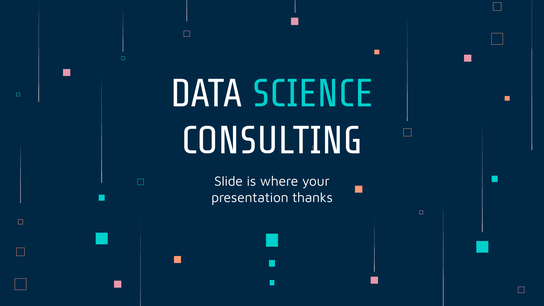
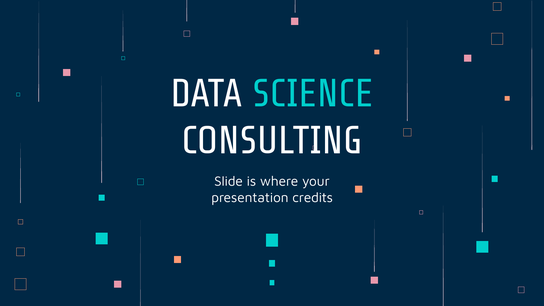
thanks: thanks -> credits (313, 198)
